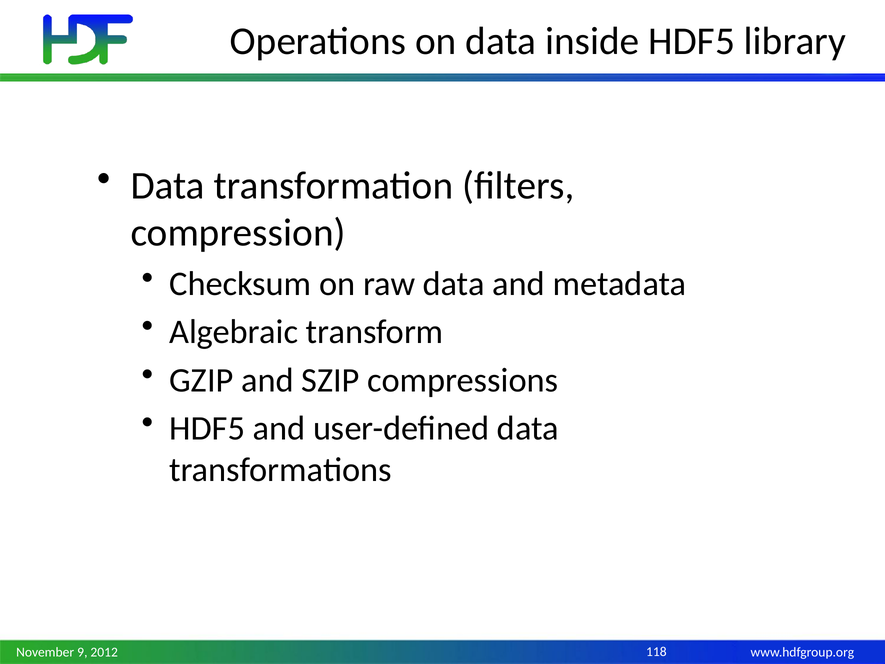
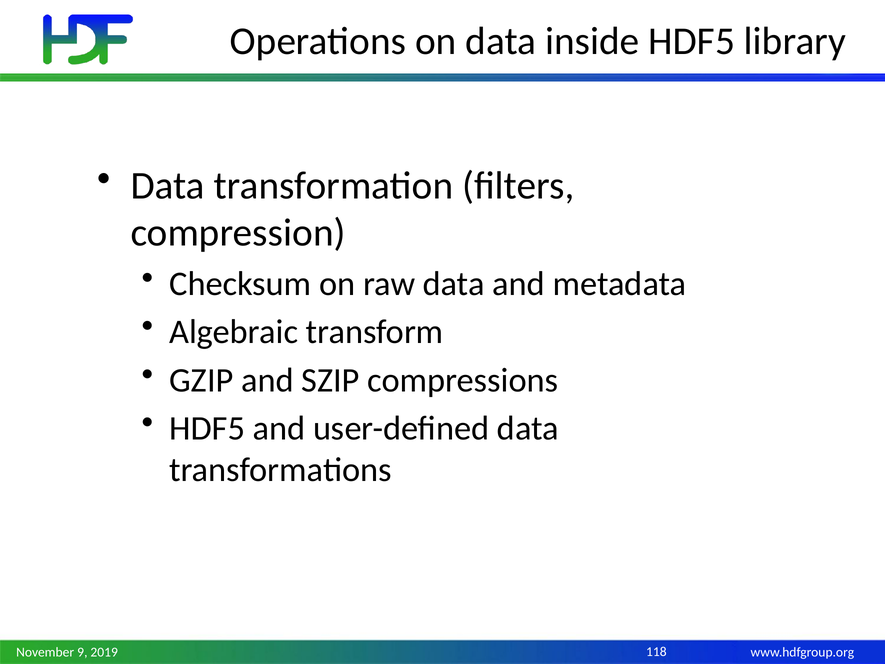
2012: 2012 -> 2019 (104, 652)
